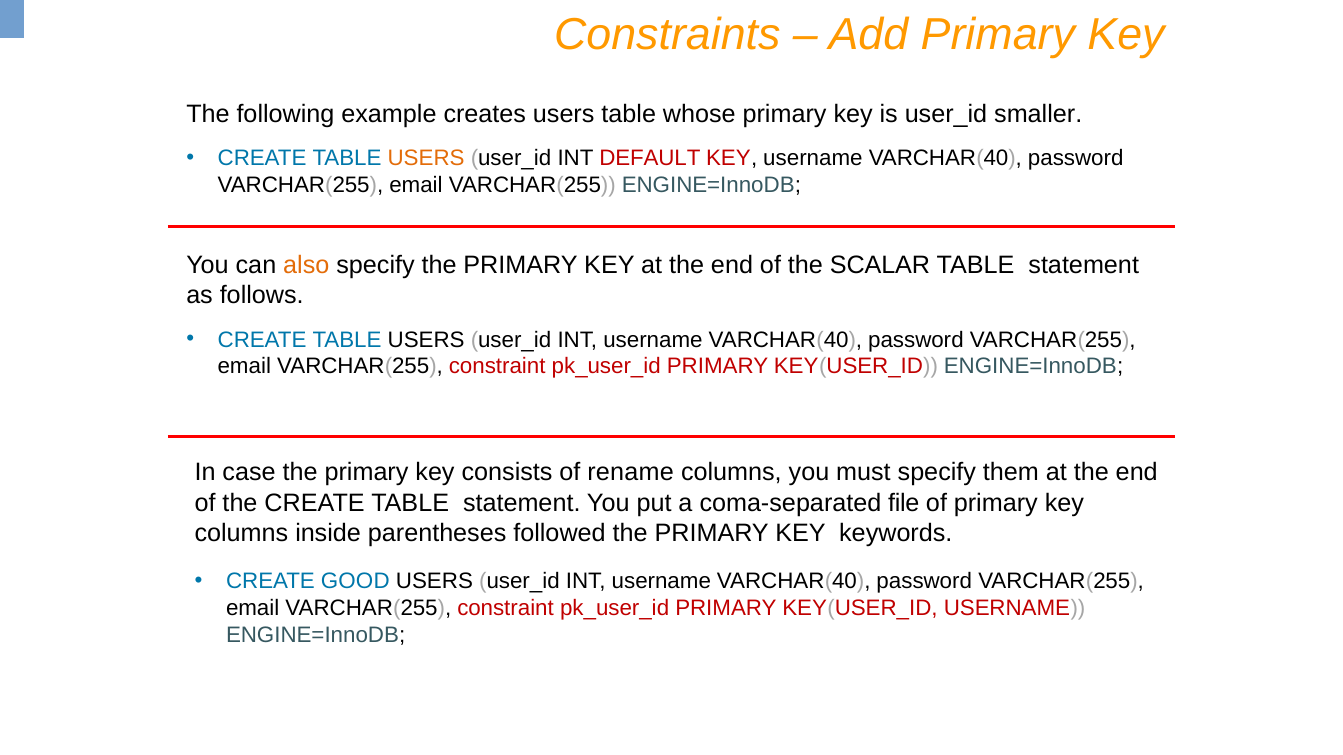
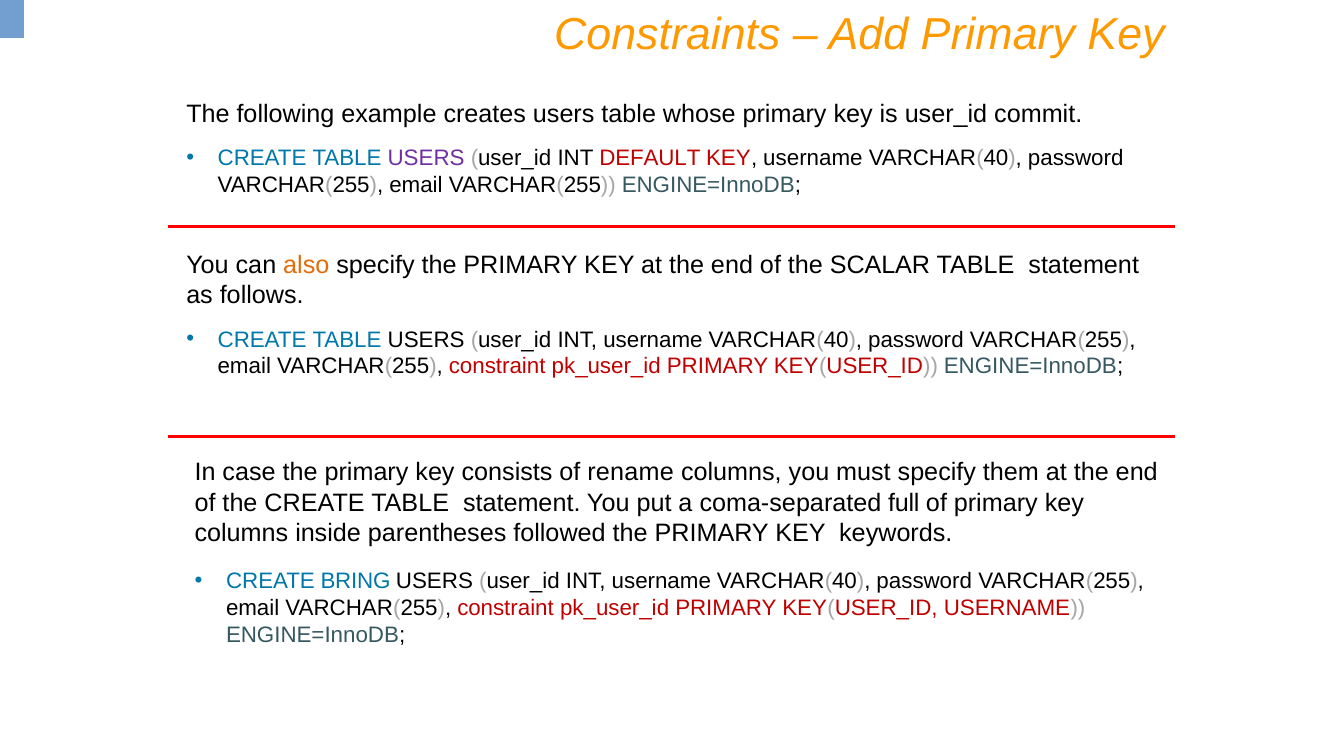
smaller: smaller -> commit (1038, 114)
USERS colour: orange -> purple (426, 159)
file: file -> full (904, 503)
GOOD: GOOD -> BRING (355, 581)
